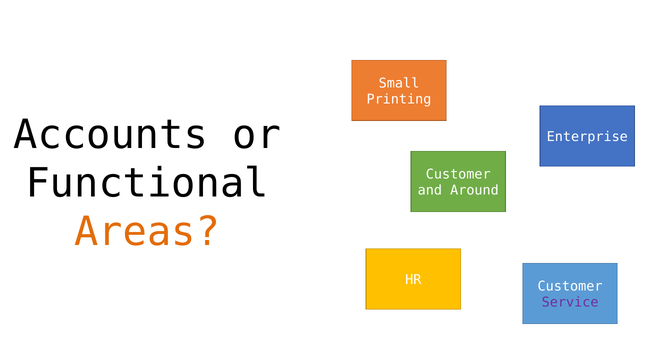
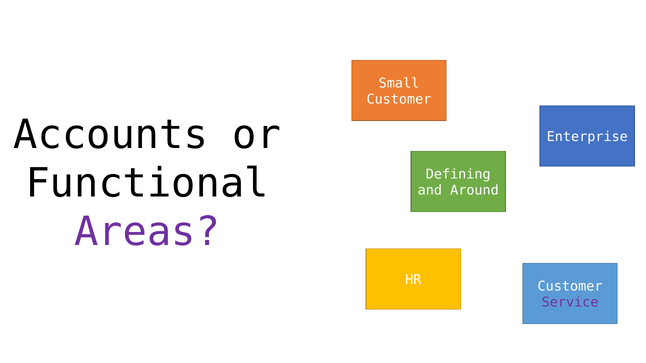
Printing: Printing -> Customer (399, 99)
Customer: Customer -> Defining (458, 175)
Areas colour: orange -> purple (147, 232)
